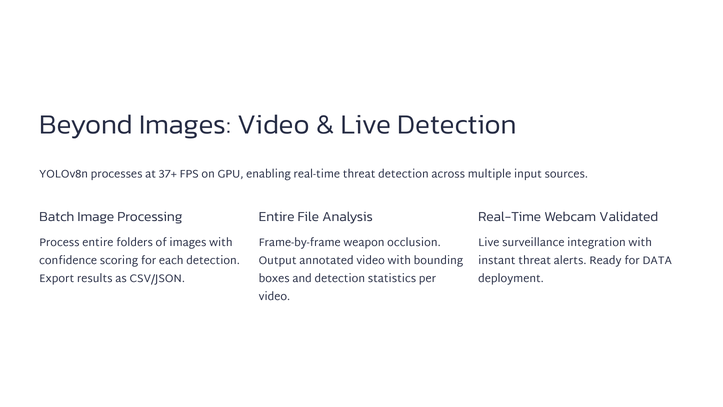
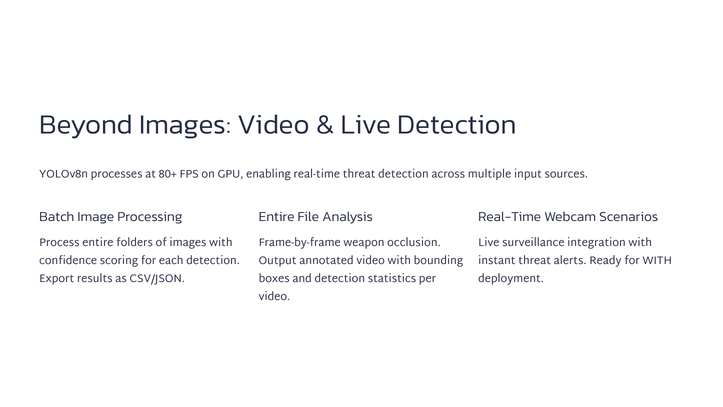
37+: 37+ -> 80+ (168, 174)
Validated: Validated -> Scenarios (629, 216)
for DATA: DATA -> WITH (657, 261)
